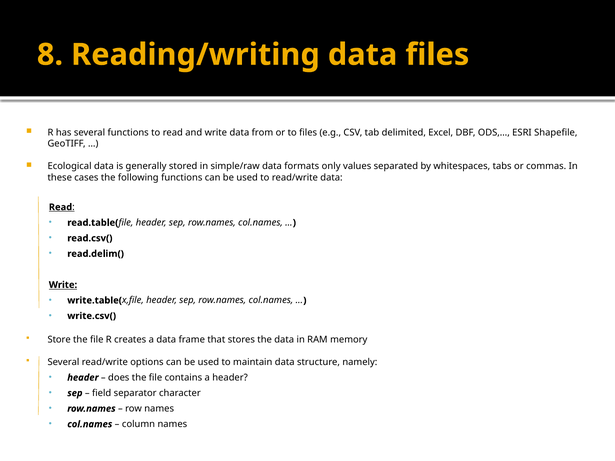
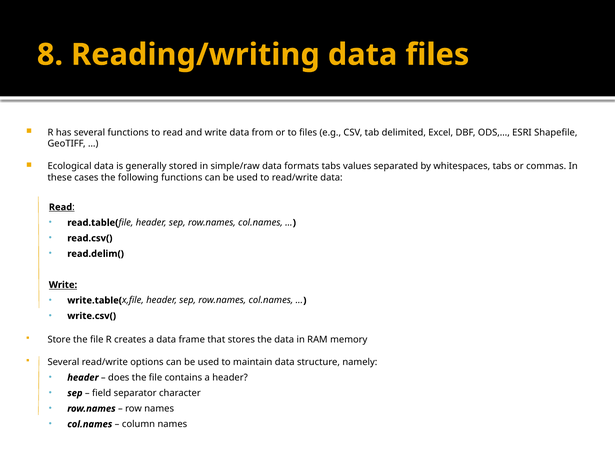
formats only: only -> tabs (331, 166)
